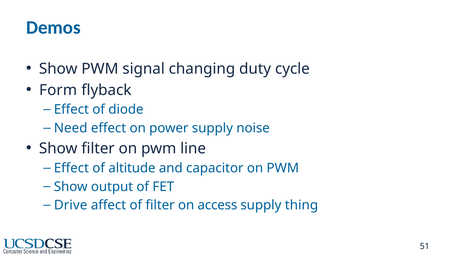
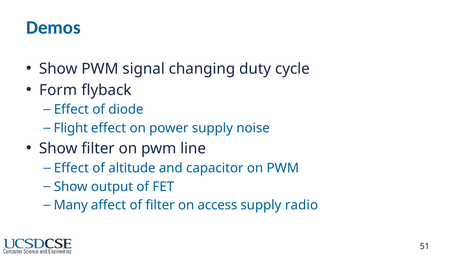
Need: Need -> Flight (71, 128)
Drive: Drive -> Many (71, 205)
thing: thing -> radio (301, 205)
